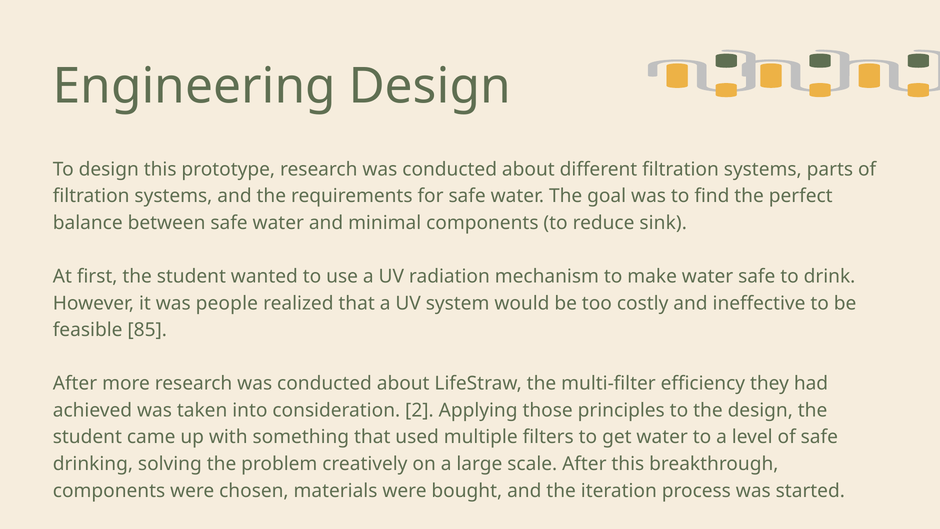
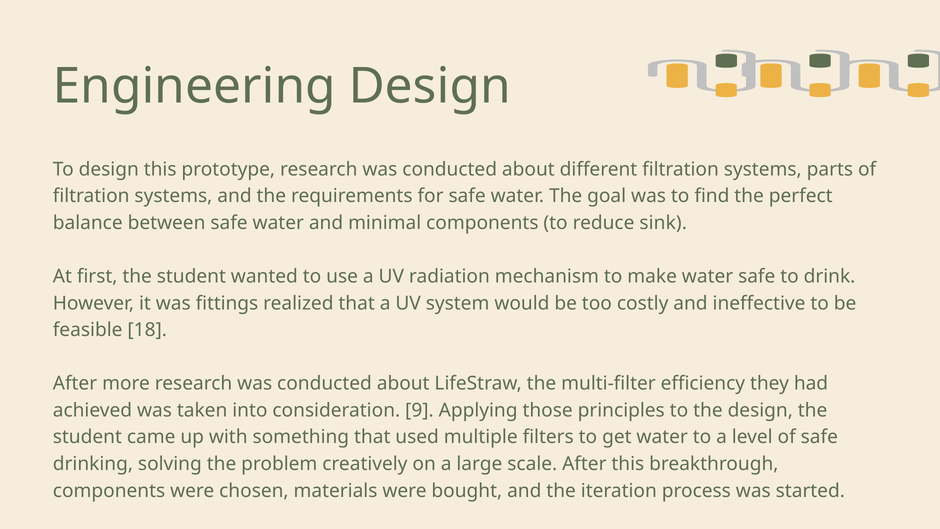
people: people -> fittings (227, 303)
85: 85 -> 18 (147, 330)
2: 2 -> 9 (419, 410)
